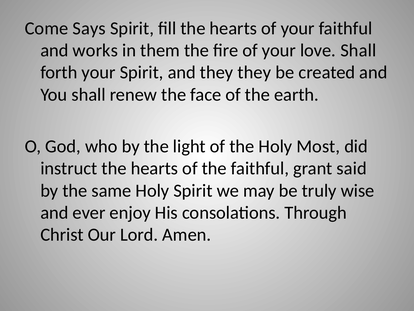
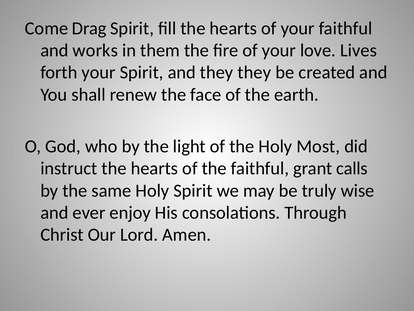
Says: Says -> Drag (89, 28)
love Shall: Shall -> Lives (358, 50)
said: said -> calls (352, 168)
